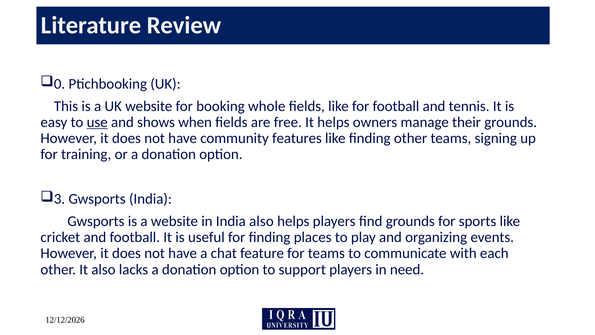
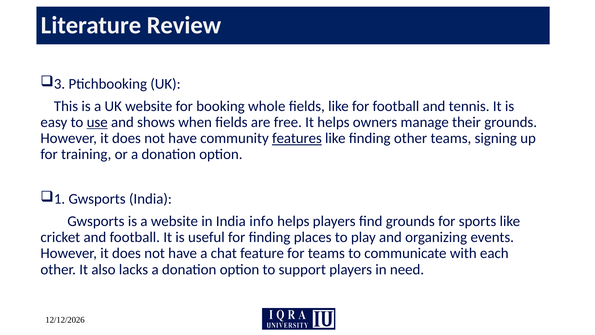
0: 0 -> 3 (60, 84)
features underline: none -> present (297, 138)
3: 3 -> 1 (60, 199)
India also: also -> info (261, 221)
